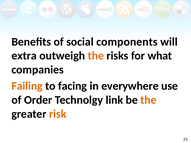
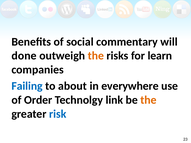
components: components -> commentary (127, 42)
extra: extra -> done (24, 56)
what: what -> learn (160, 56)
Failing colour: orange -> blue (27, 86)
facing: facing -> about (72, 86)
risk colour: orange -> blue (58, 114)
